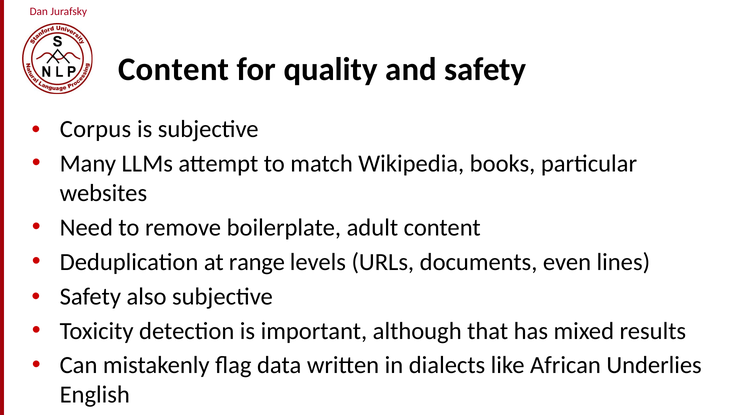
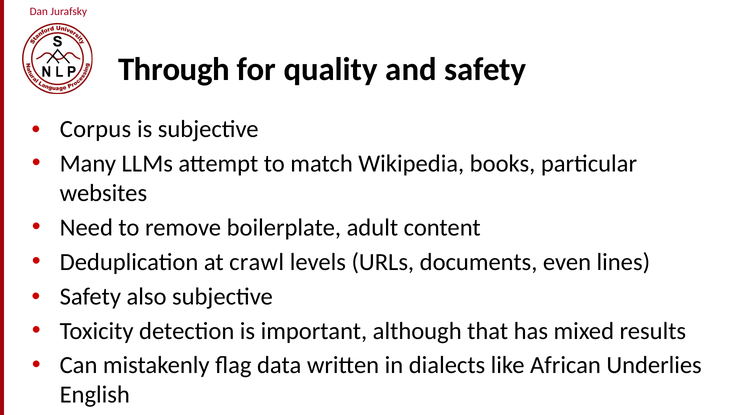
Content: Content -> Through (174, 70)
range: range -> crawl (257, 262)
